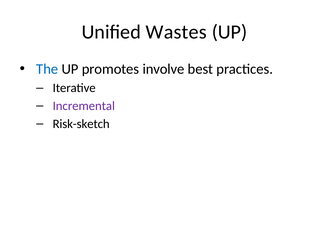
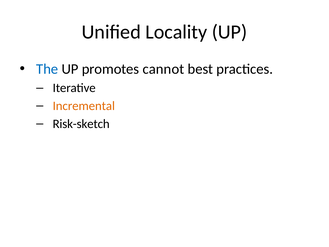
Wastes: Wastes -> Locality (176, 32)
involve: involve -> cannot (163, 69)
Incremental colour: purple -> orange (84, 106)
